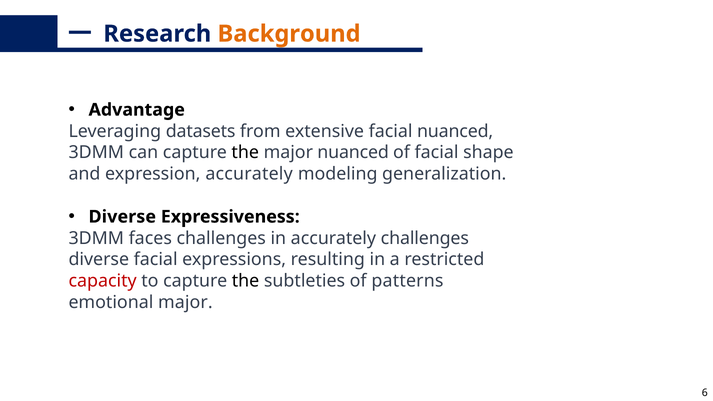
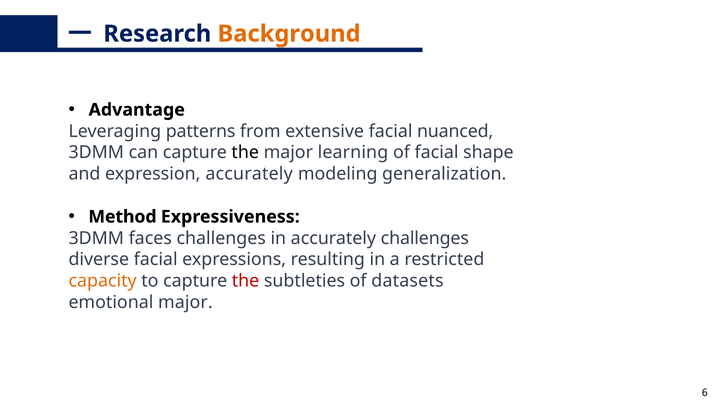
datasets: datasets -> patterns (201, 131)
major nuanced: nuanced -> learning (353, 153)
Diverse: Diverse -> Method (122, 217)
capacity colour: red -> orange (103, 281)
the colour: black -> red (246, 281)
patterns: patterns -> datasets (407, 281)
